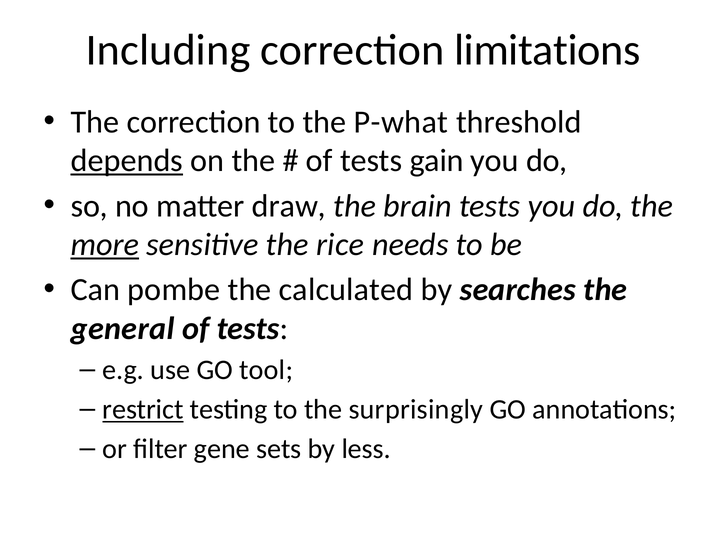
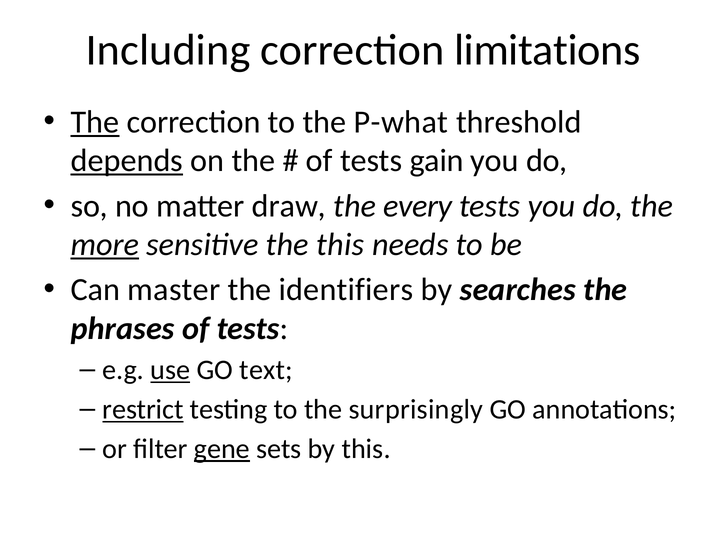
The underline: none -> present (95, 122)
brain: brain -> every (418, 206)
the rice: rice -> this (340, 244)
pombe: pombe -> master (174, 290)
calculated: calculated -> identifiers (346, 290)
general: general -> phrases (123, 328)
use underline: none -> present (170, 370)
tool: tool -> text (266, 370)
gene underline: none -> present (222, 449)
by less: less -> this (366, 449)
